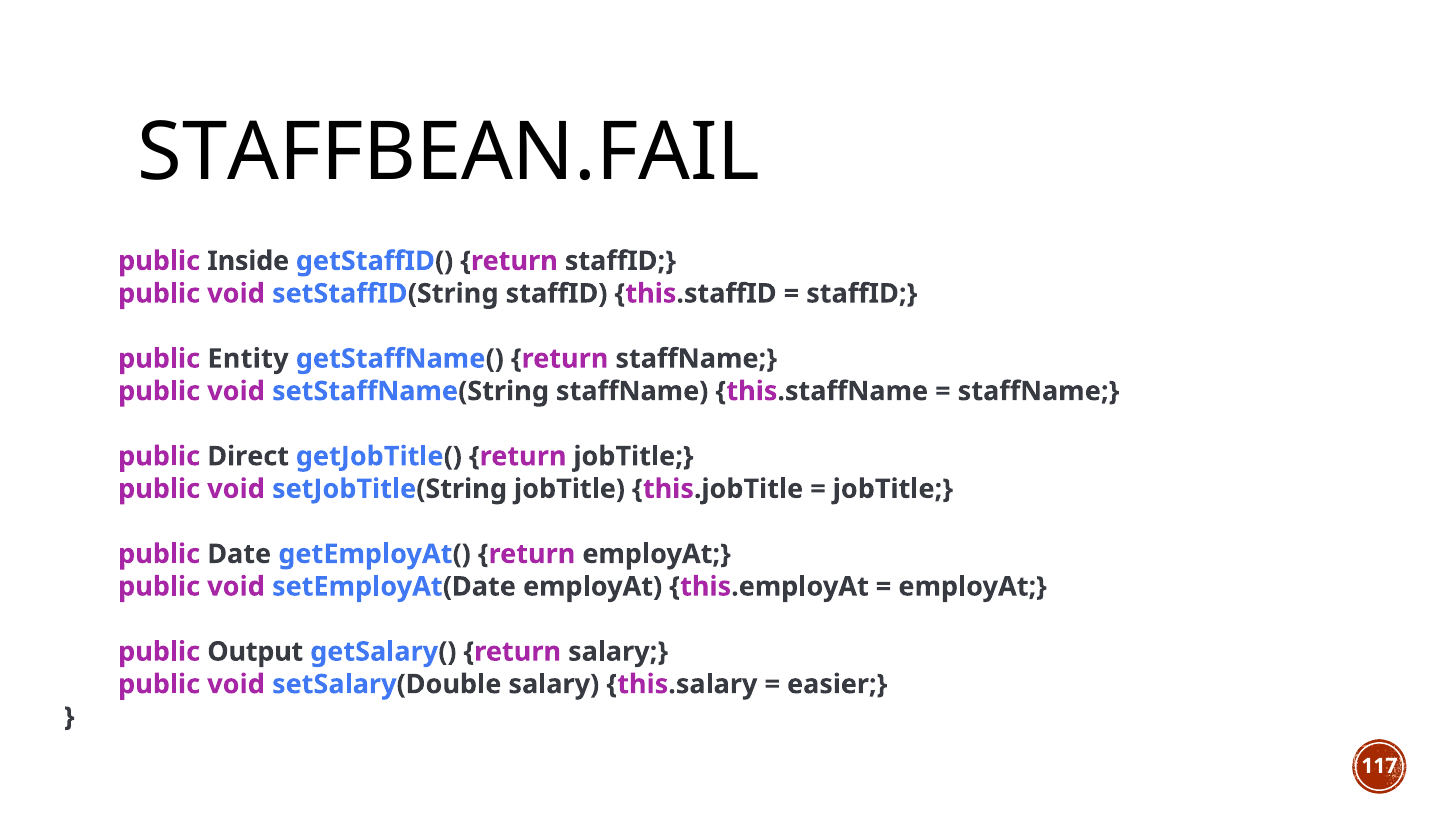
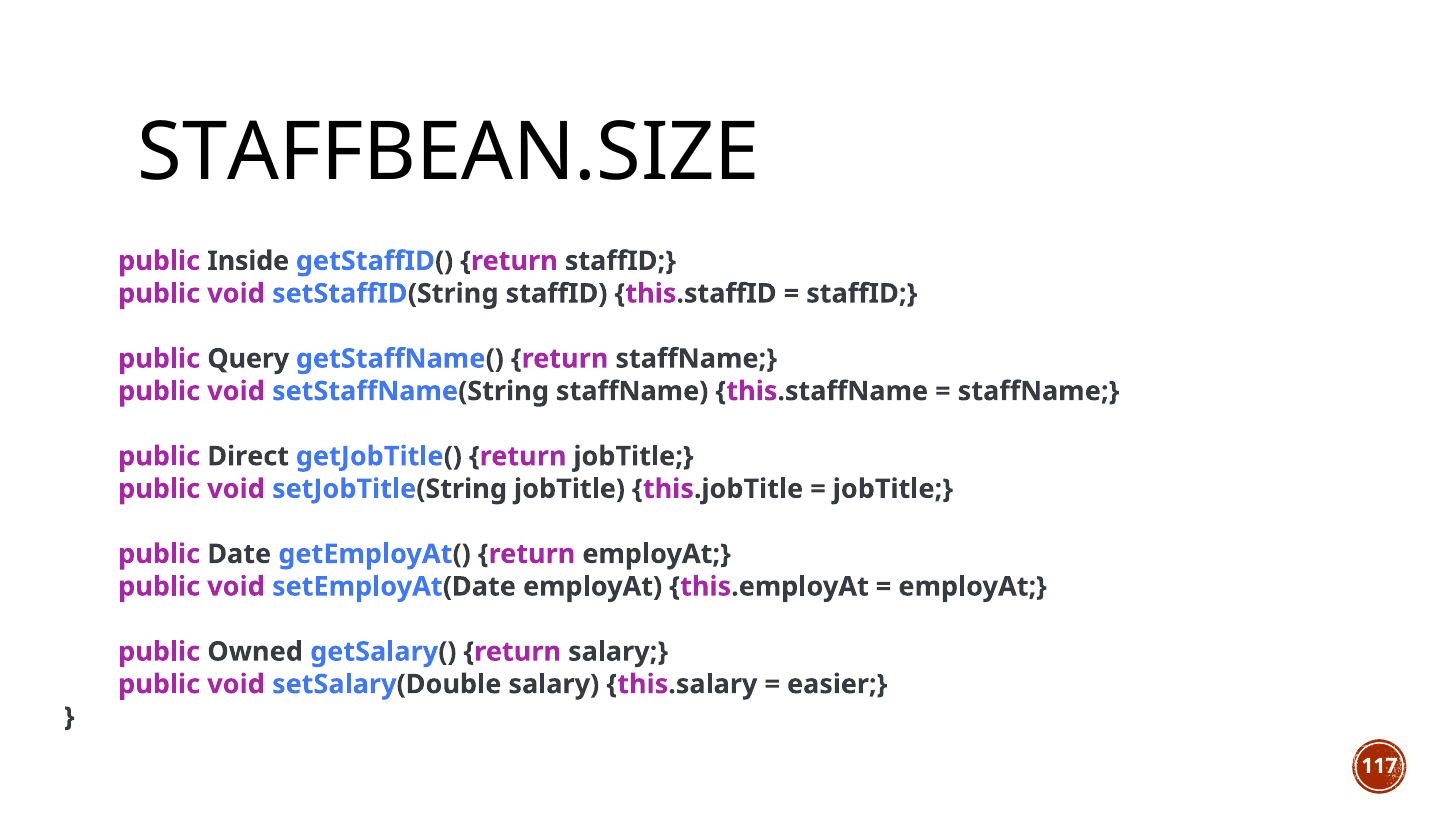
STAFFBEAN.FAIL: STAFFBEAN.FAIL -> STAFFBEAN.SIZE (449, 152)
Entity: Entity -> Query (248, 358)
Output: Output -> Owned (255, 651)
